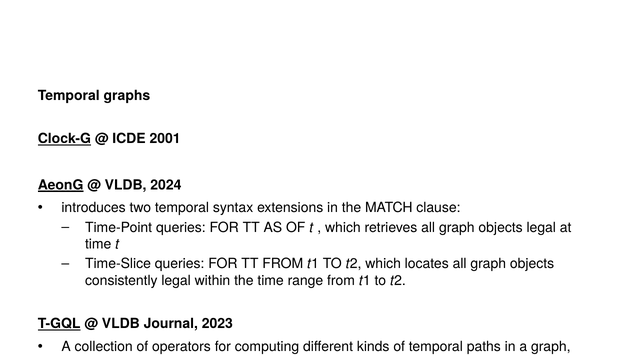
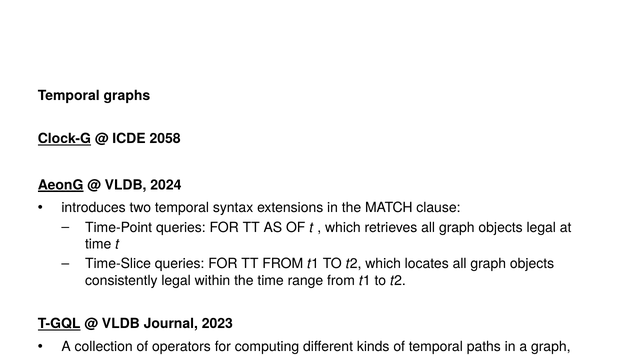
2001: 2001 -> 2058 (165, 138)
